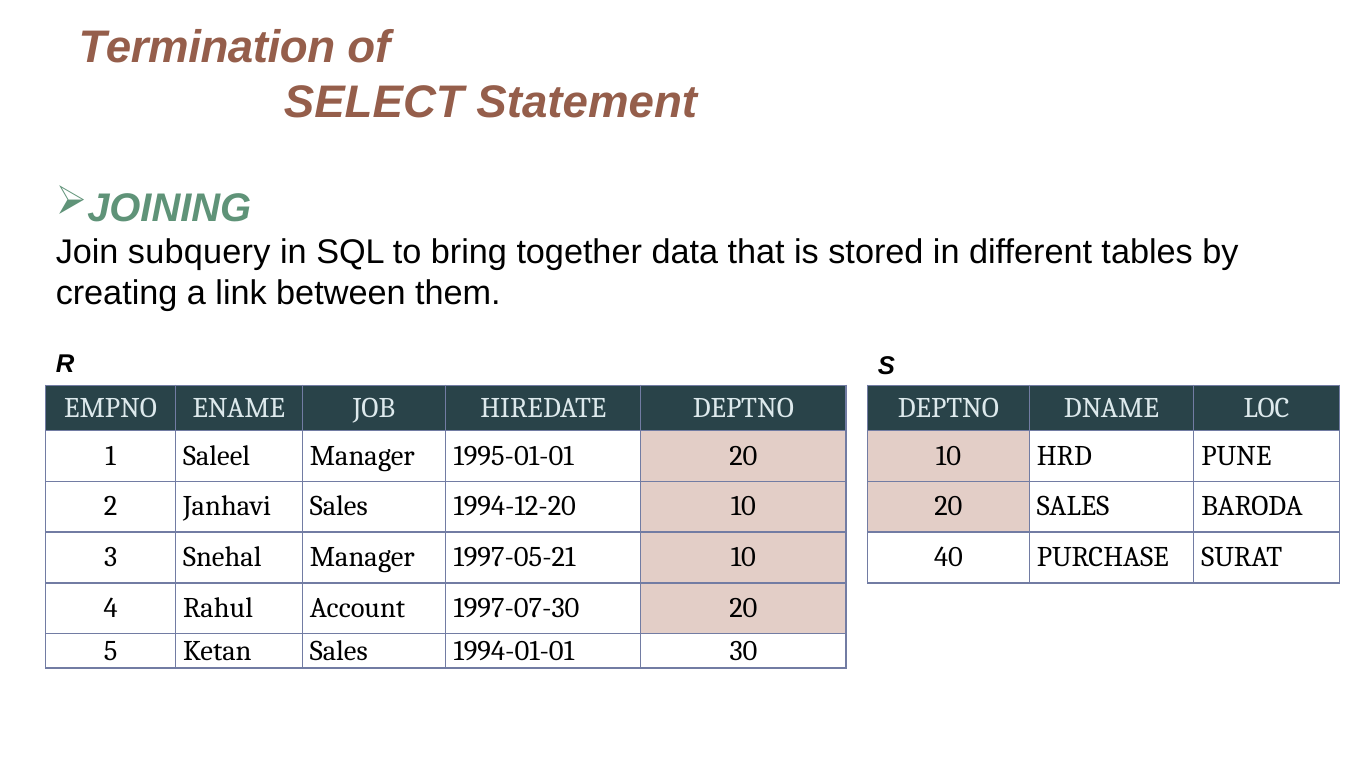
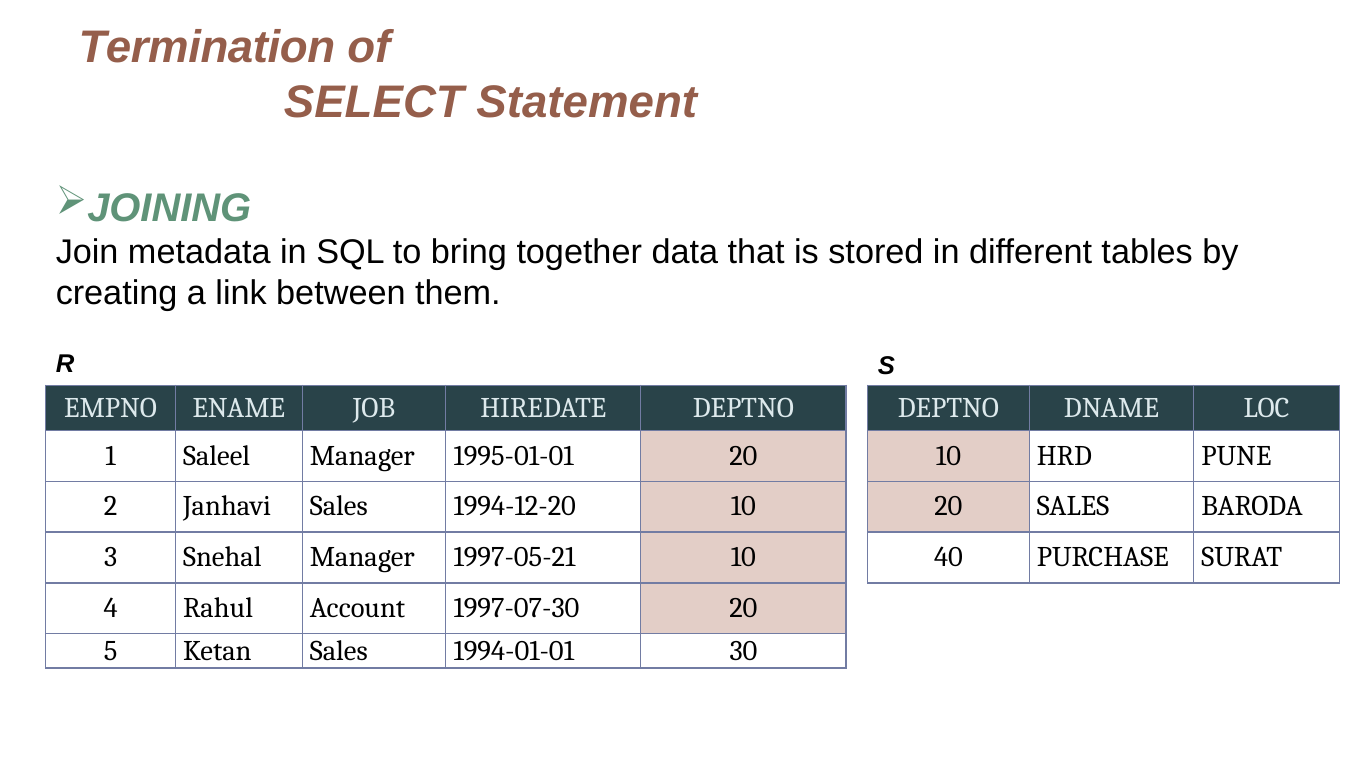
subquery: subquery -> metadata (199, 252)
